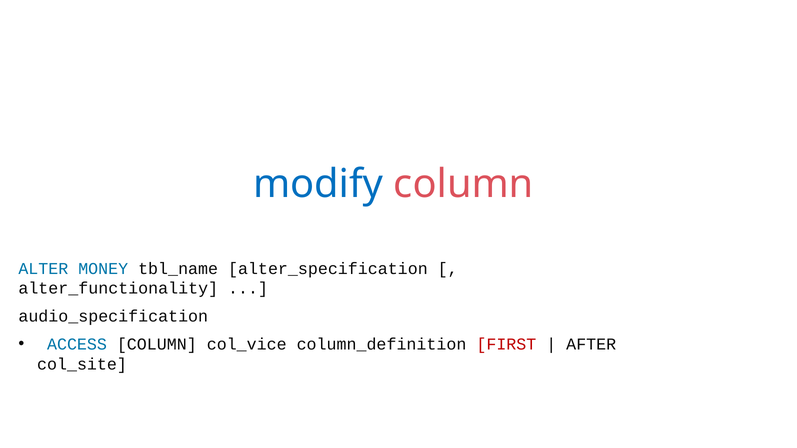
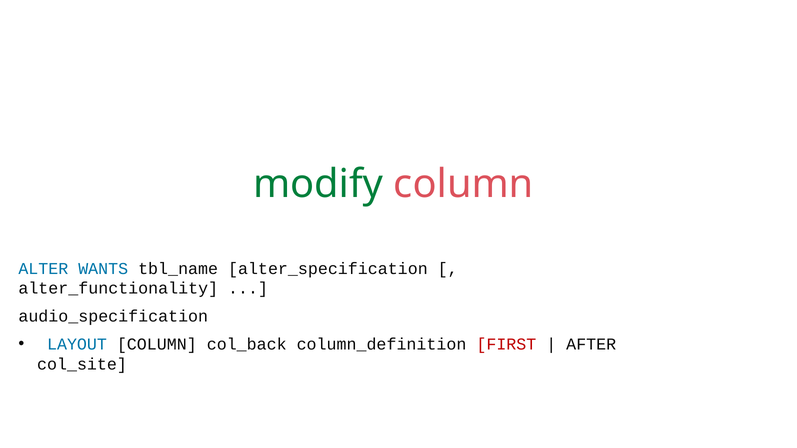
modify colour: blue -> green (318, 184)
MONEY: MONEY -> WANTS (103, 269)
ACCESS: ACCESS -> LAYOUT (77, 344)
col_vice: col_vice -> col_back (247, 344)
